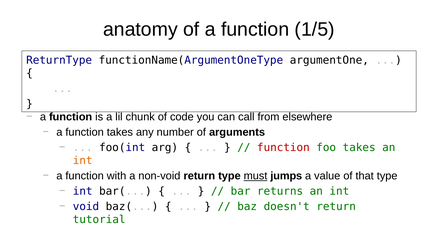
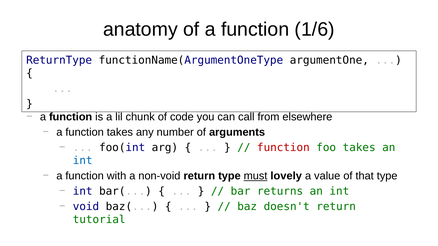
1/5: 1/5 -> 1/6 (315, 30)
int colour: orange -> blue (83, 161)
jumps: jumps -> lovely (286, 176)
